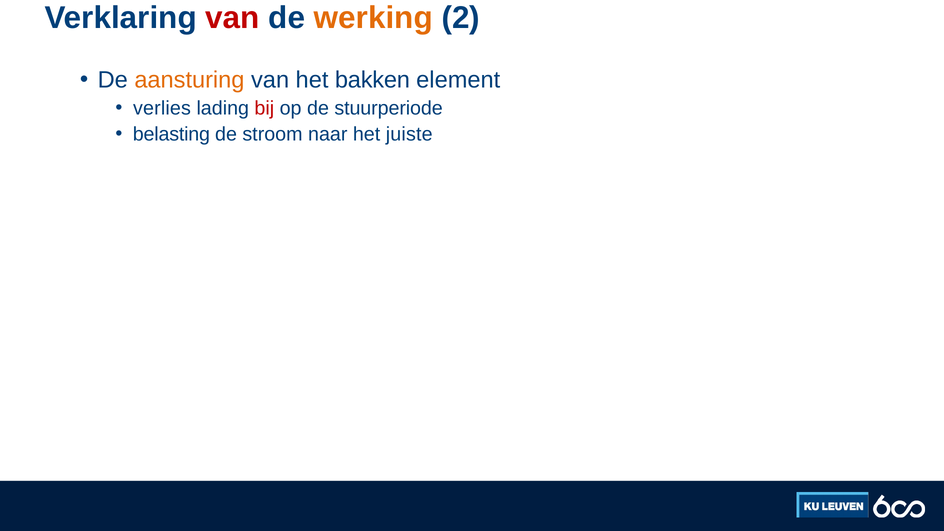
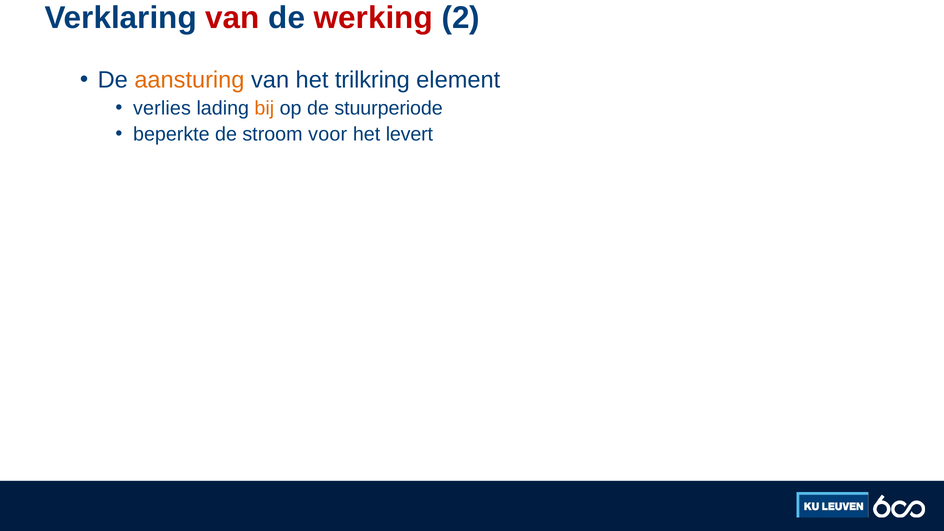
werking colour: orange -> red (373, 18)
bakken: bakken -> trilkring (372, 80)
bij colour: red -> orange (264, 108)
belasting: belasting -> beperkte (171, 134)
naar: naar -> voor (328, 134)
juiste: juiste -> levert (409, 134)
